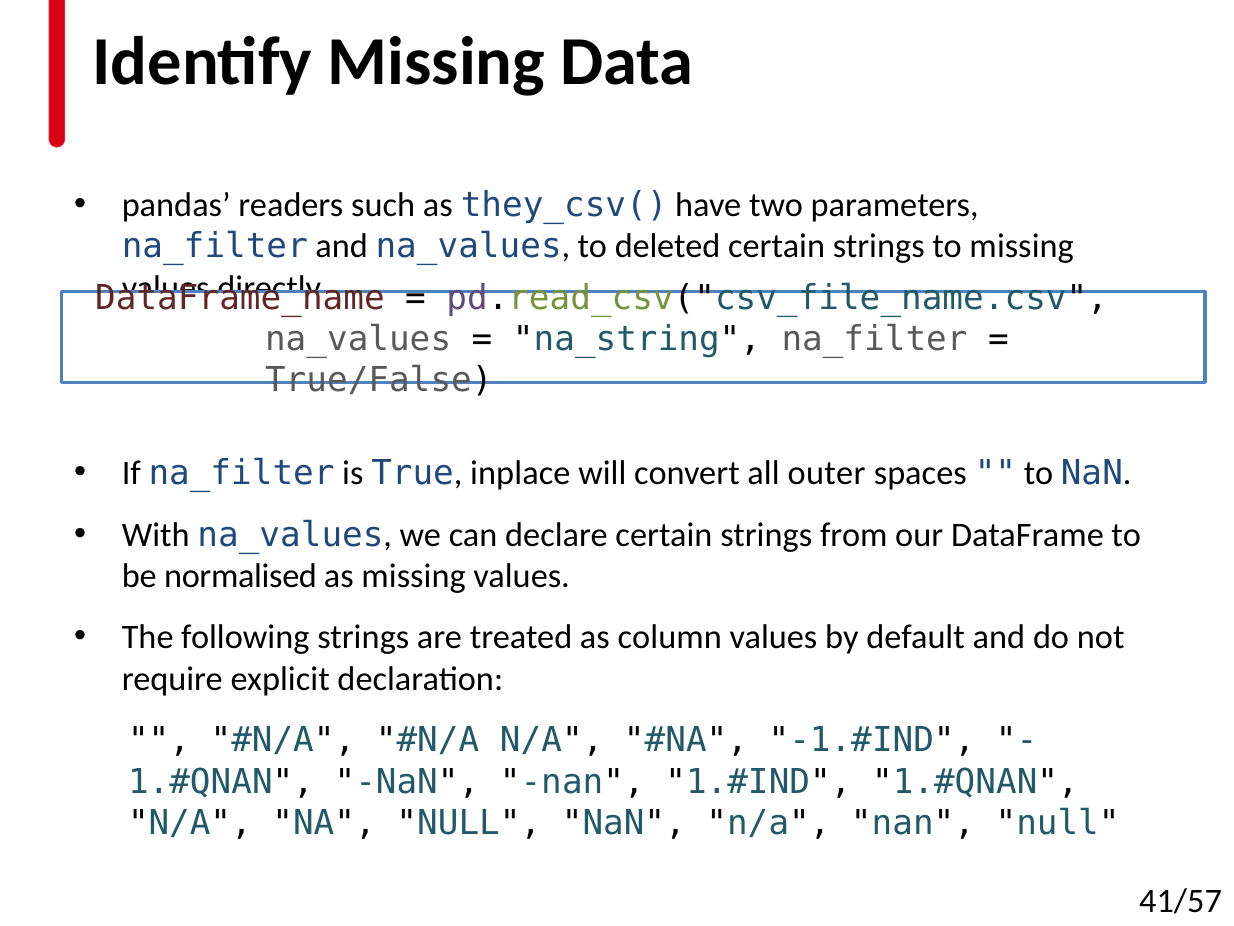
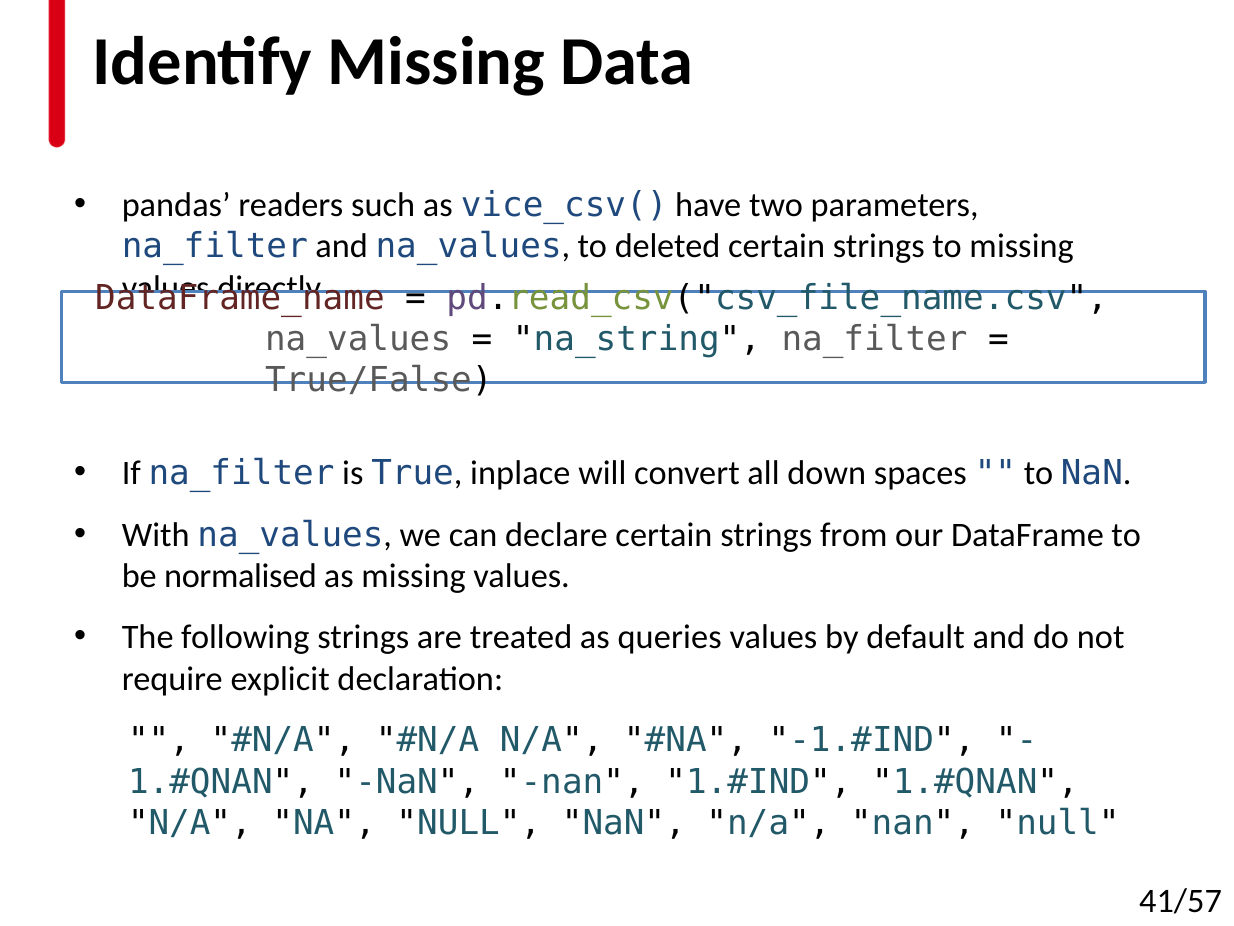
they_csv(: they_csv( -> vice_csv( (564, 205)
outer: outer -> down (827, 473)
column: column -> queries (670, 637)
